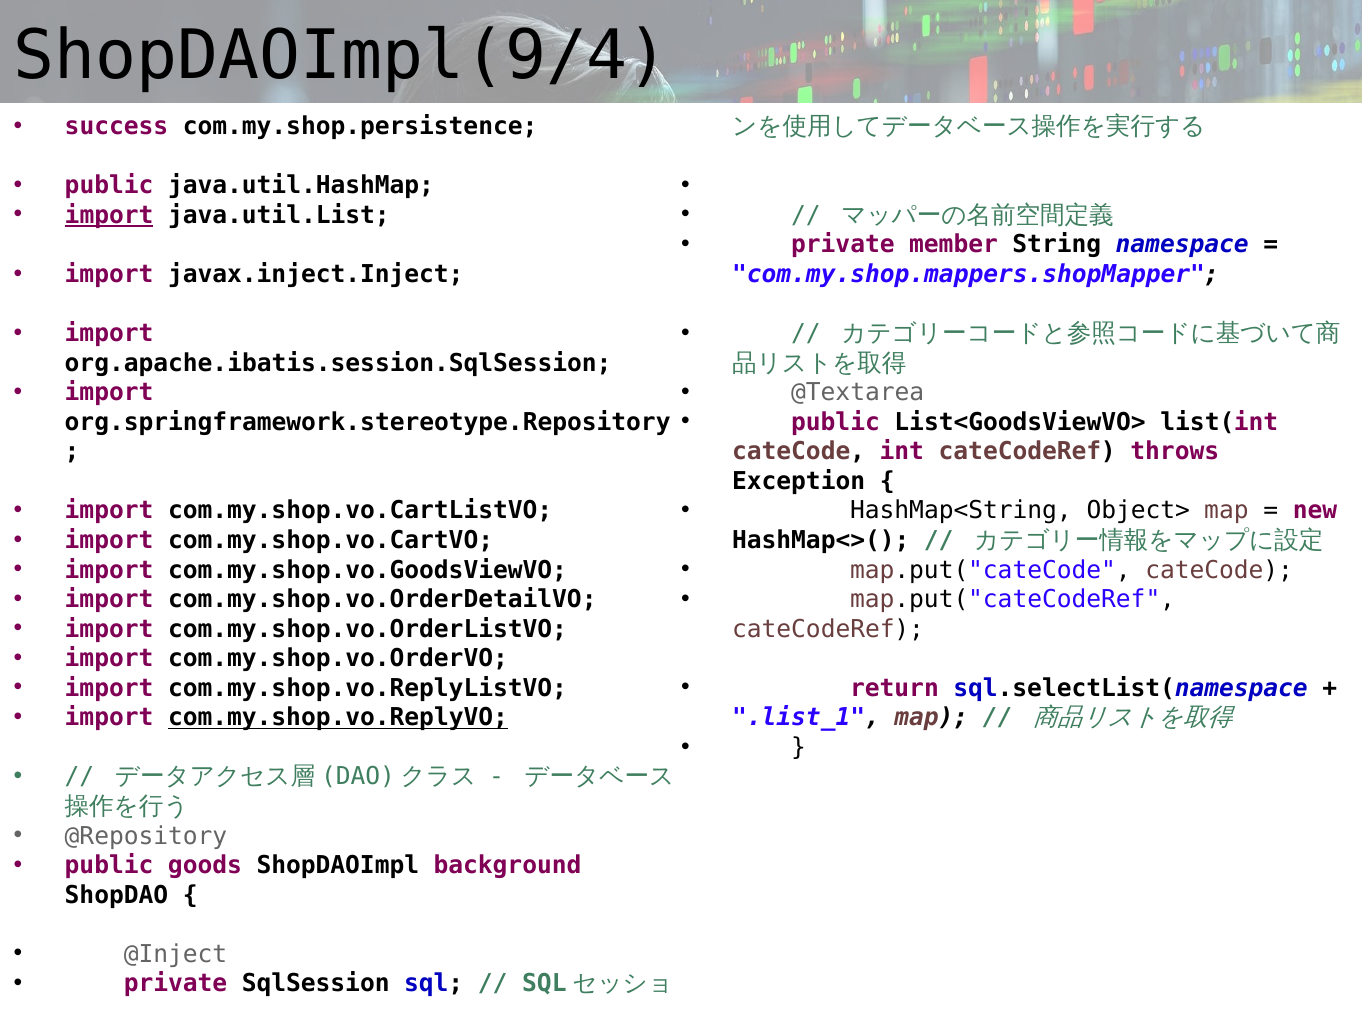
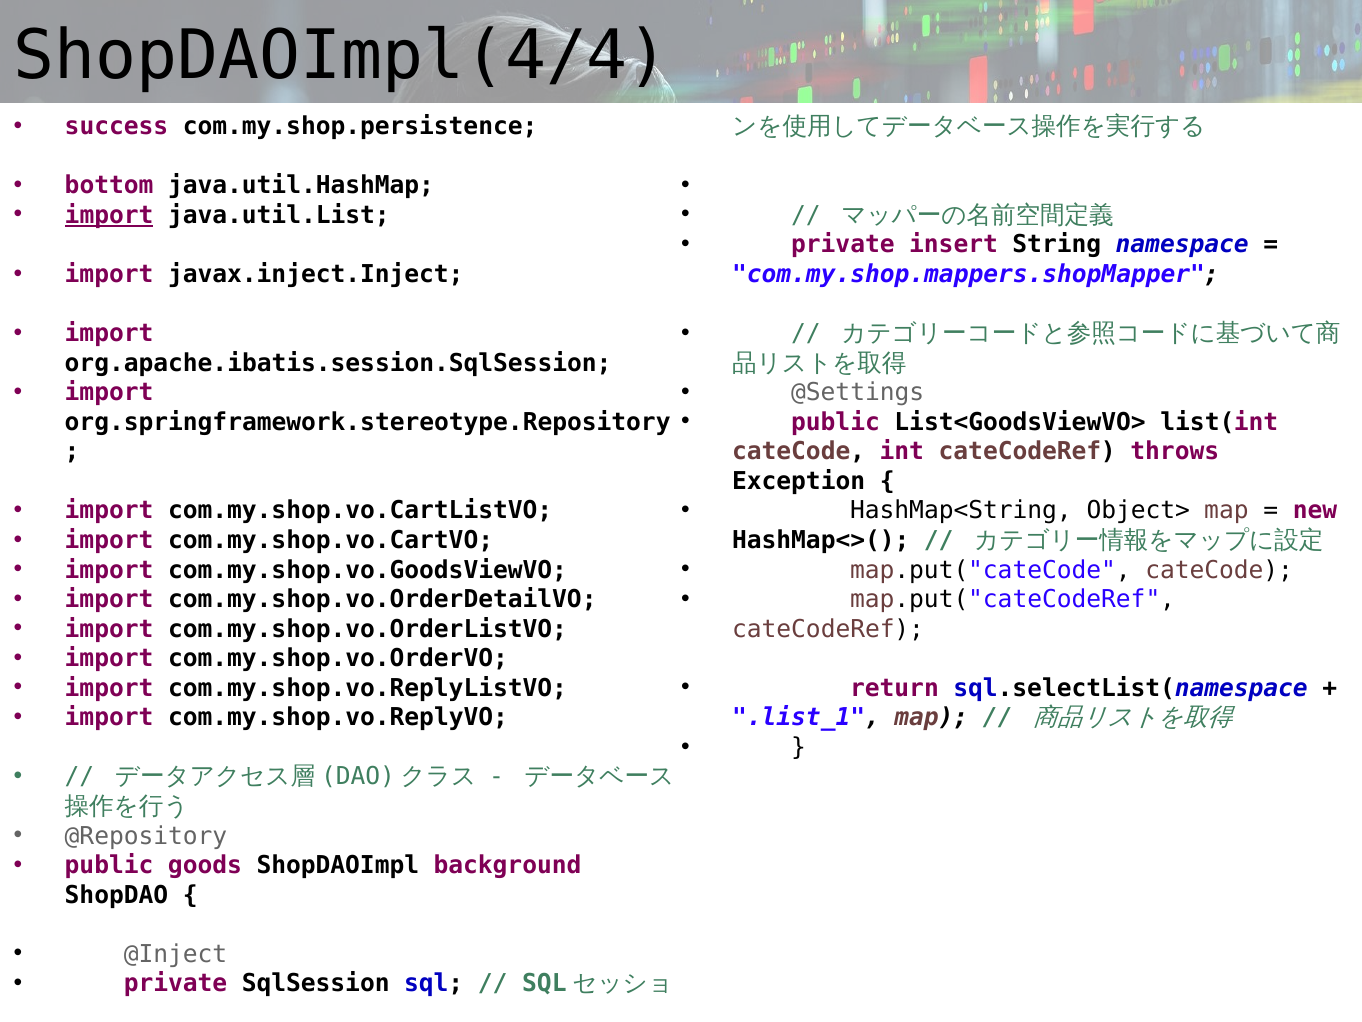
ShopDAOImpl(9/4: ShopDAOImpl(9/4 -> ShopDAOImpl(4/4 (341, 56)
public: public -> bottom (109, 186)
member: member -> insert (954, 245)
@Textarea: @Textarea -> @Settings (858, 392)
com.my.shop.vo.ReplyVO underline: present -> none (338, 717)
